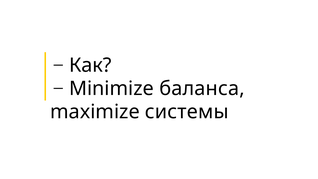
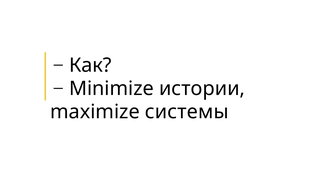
баланса: баланса -> истории (202, 88)
